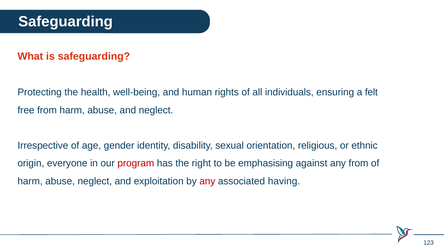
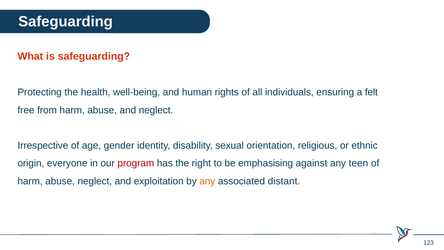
any from: from -> teen (358, 163)
any colour: red -> orange (207, 181)
having: having -> distant (284, 181)
